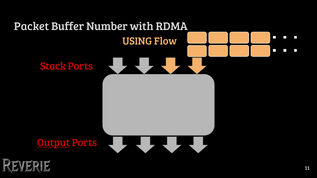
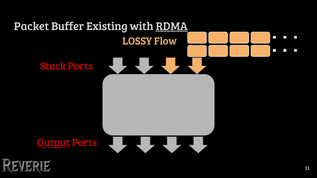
Number: Number -> Existing (107, 26)
RDMA underline: none -> present (172, 26)
USING: USING -> LOSSY (137, 41)
